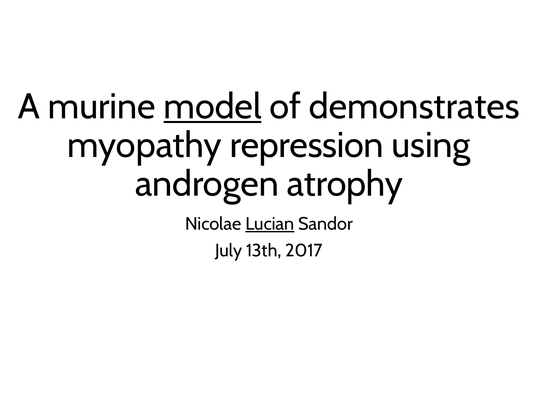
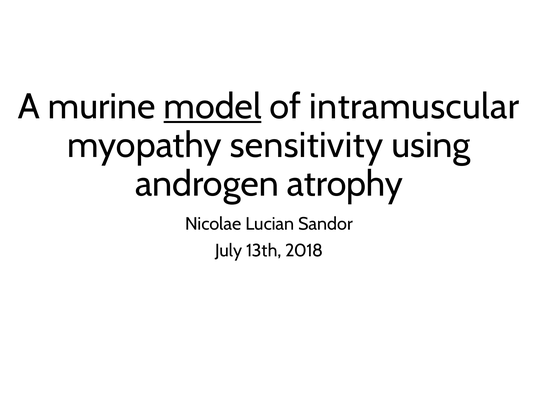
demonstrates: demonstrates -> intramuscular (414, 107)
repression: repression -> sensitivity (306, 145)
Lucian underline: present -> none (270, 224)
2017: 2017 -> 2018 (304, 251)
